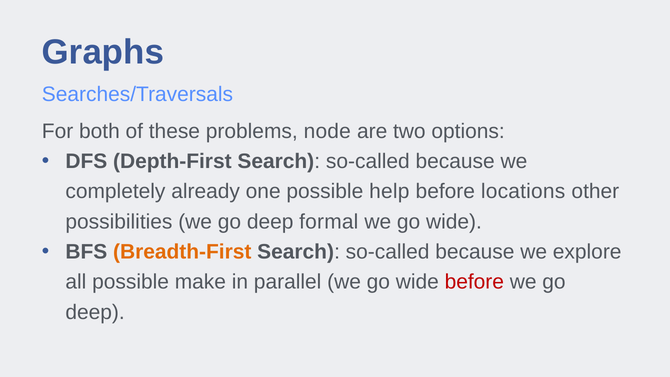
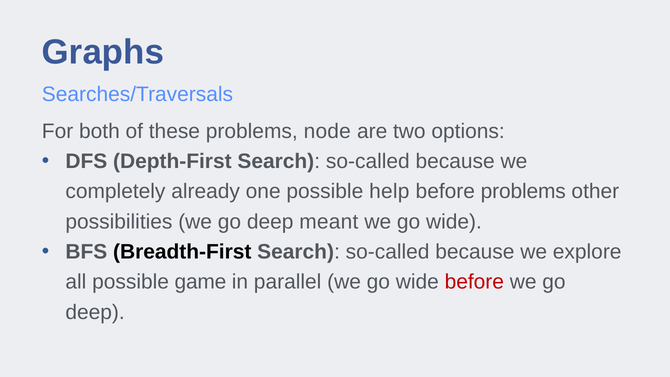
before locations: locations -> problems (523, 191)
formal: formal -> meant (329, 222)
Breadth-First colour: orange -> black (182, 252)
make: make -> game (200, 282)
